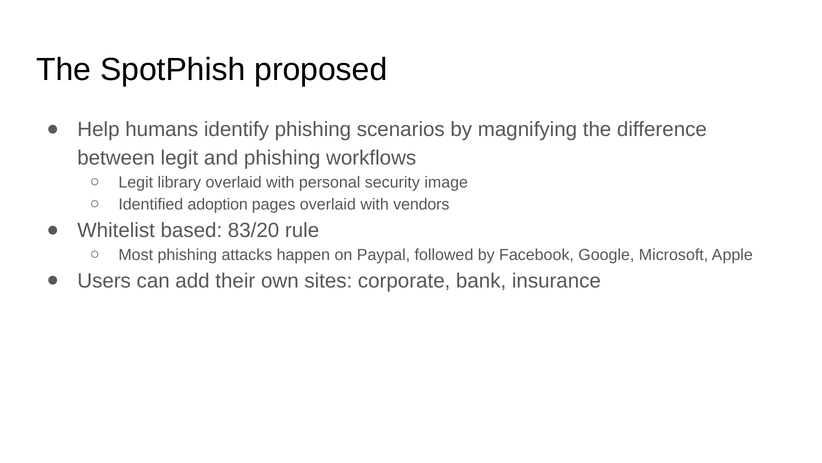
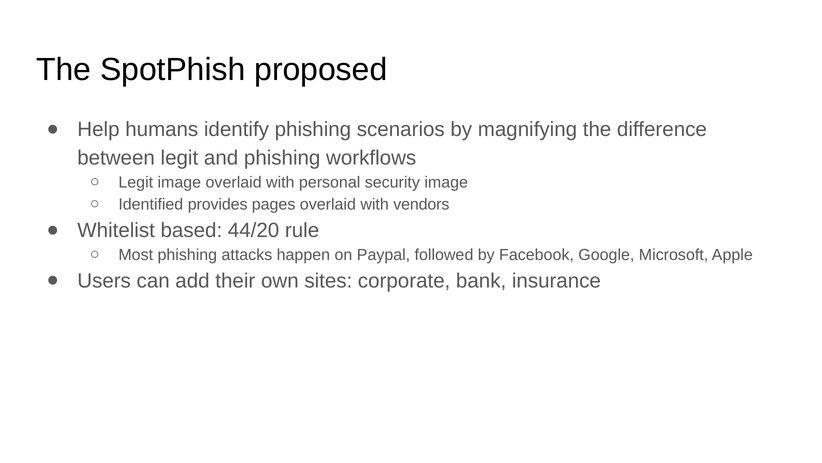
Legit library: library -> image (179, 182)
adoption: adoption -> provides (218, 204)
83/20: 83/20 -> 44/20 (254, 230)
